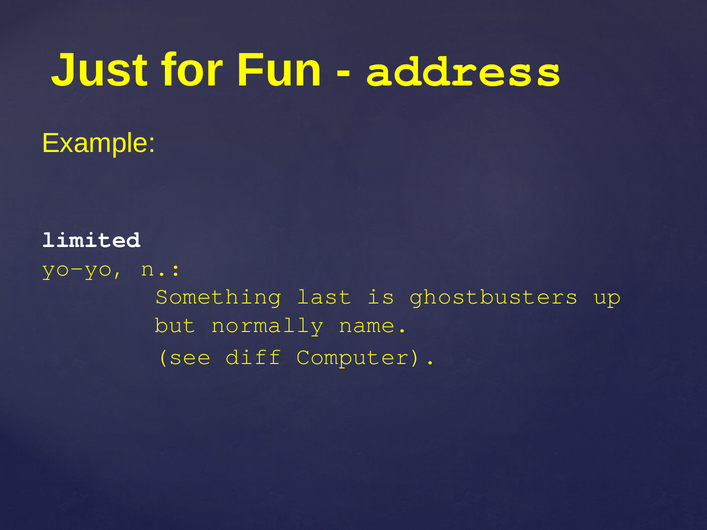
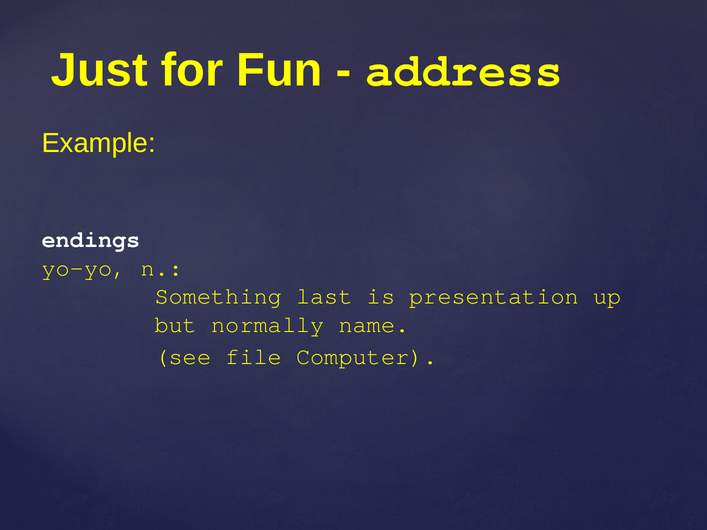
limited: limited -> endings (91, 240)
ghostbusters: ghostbusters -> presentation (494, 296)
diff: diff -> file (254, 357)
